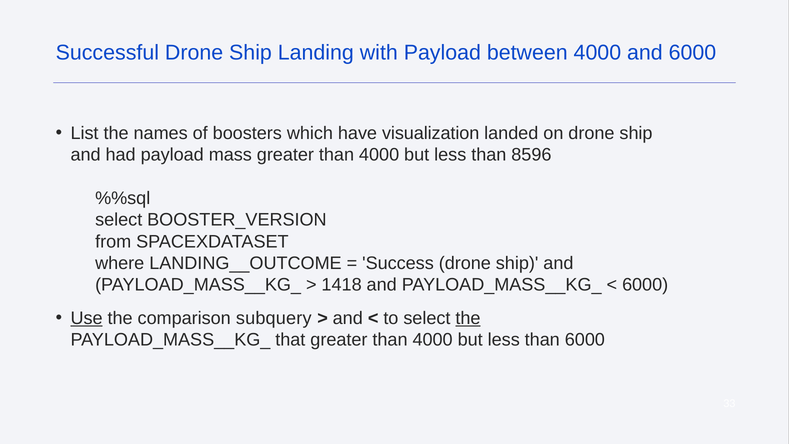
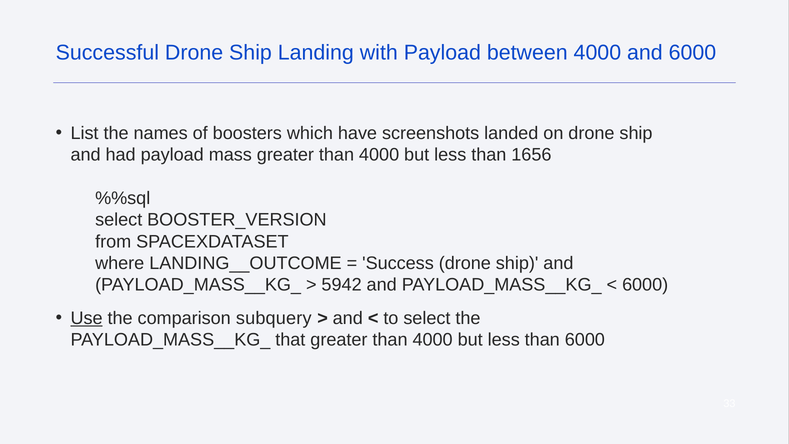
visualization: visualization -> screenshots (431, 133)
8596: 8596 -> 1656 (531, 155)
1418: 1418 -> 5942 (342, 285)
the underline: present -> none (468, 318)
